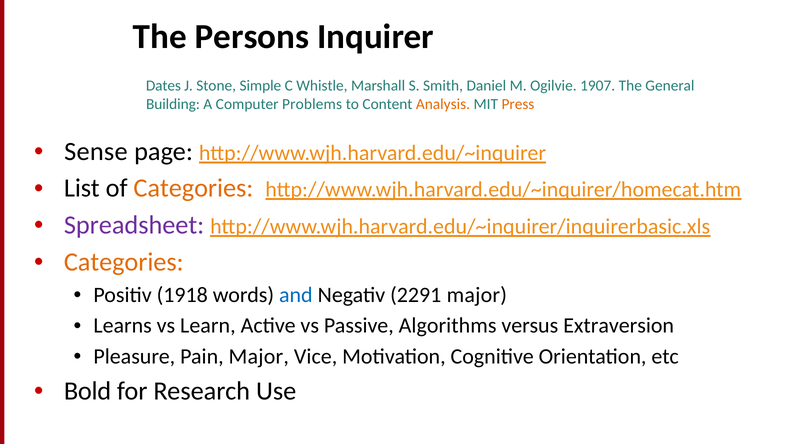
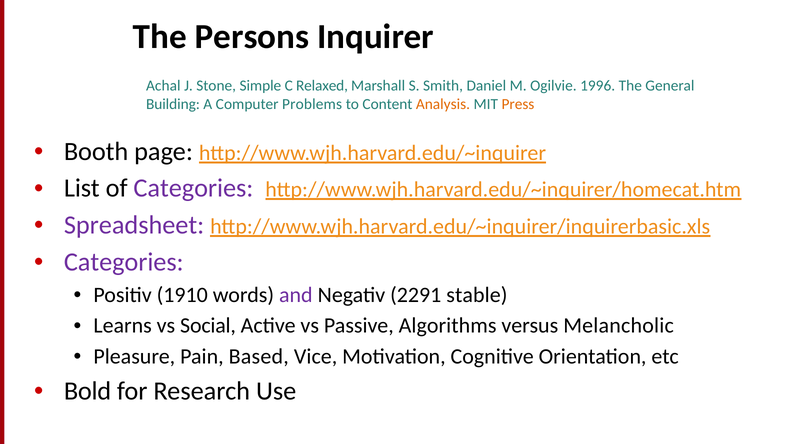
Dates: Dates -> Achal (163, 86)
Whistle: Whistle -> Relaxed (322, 86)
1907: 1907 -> 1996 (598, 86)
Sense: Sense -> Booth (96, 152)
Categories colour: orange -> purple (193, 188)
Categories colour: orange -> purple (124, 262)
1918: 1918 -> 1910 (182, 295)
and colour: blue -> purple (296, 295)
2291 major: major -> stable (477, 295)
Learn: Learn -> Social (208, 326)
Extraversion: Extraversion -> Melancholic (619, 326)
Pain Major: Major -> Based (259, 357)
